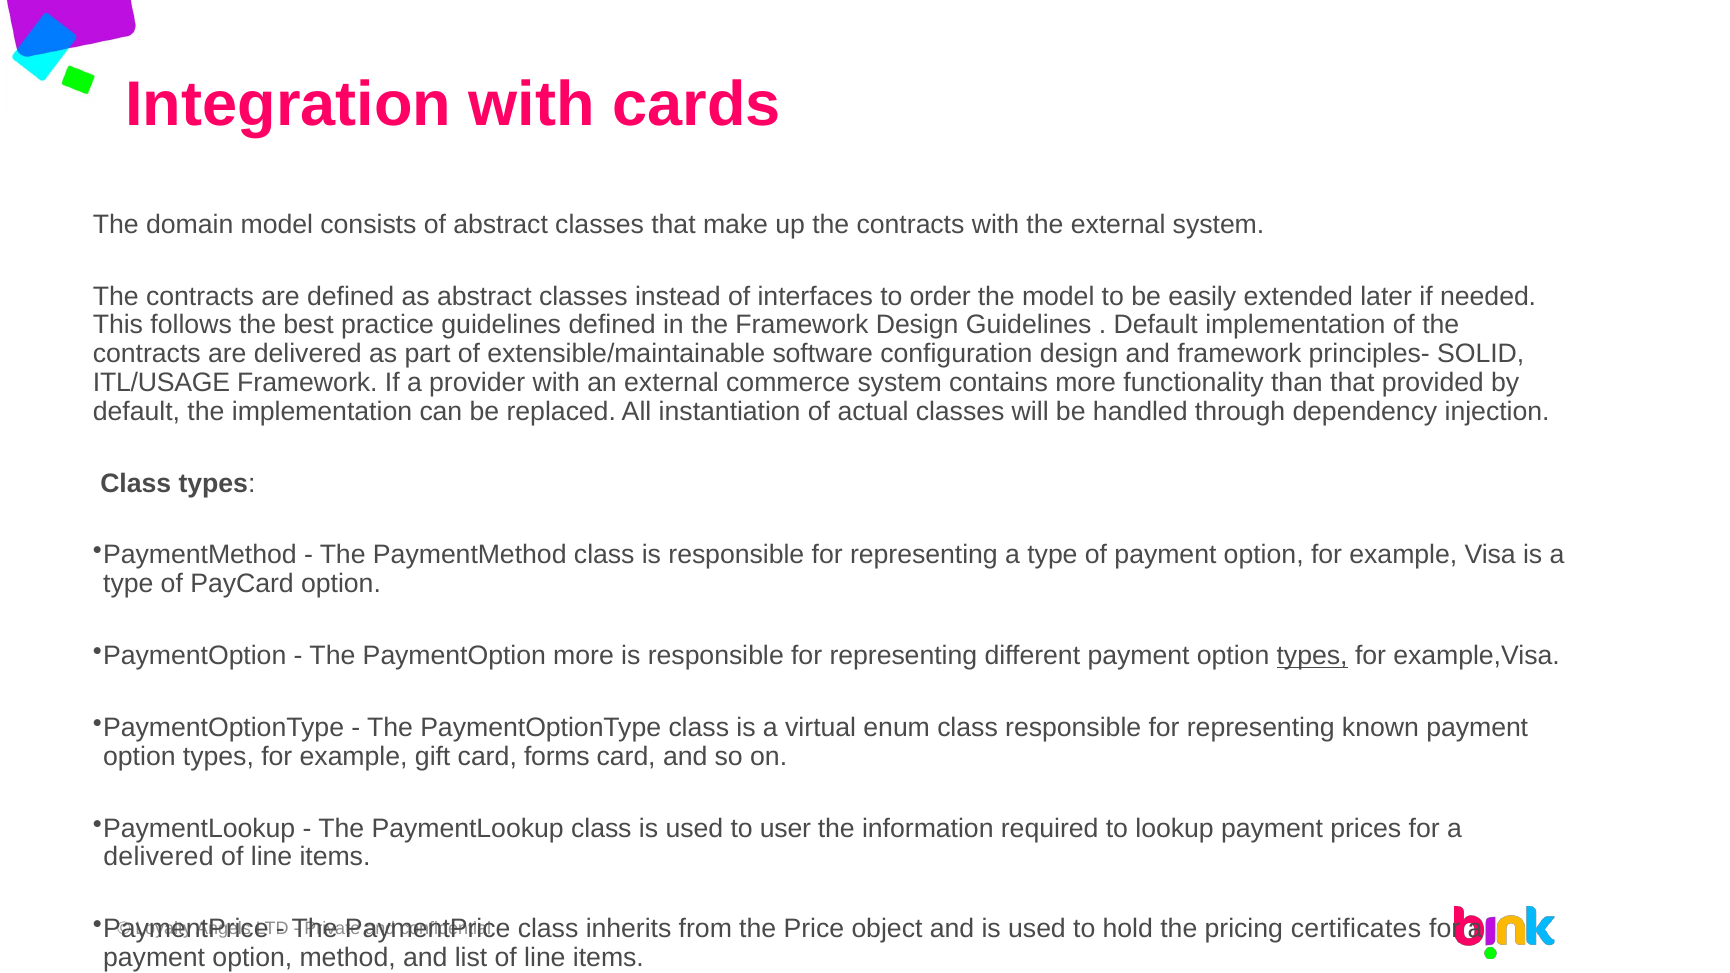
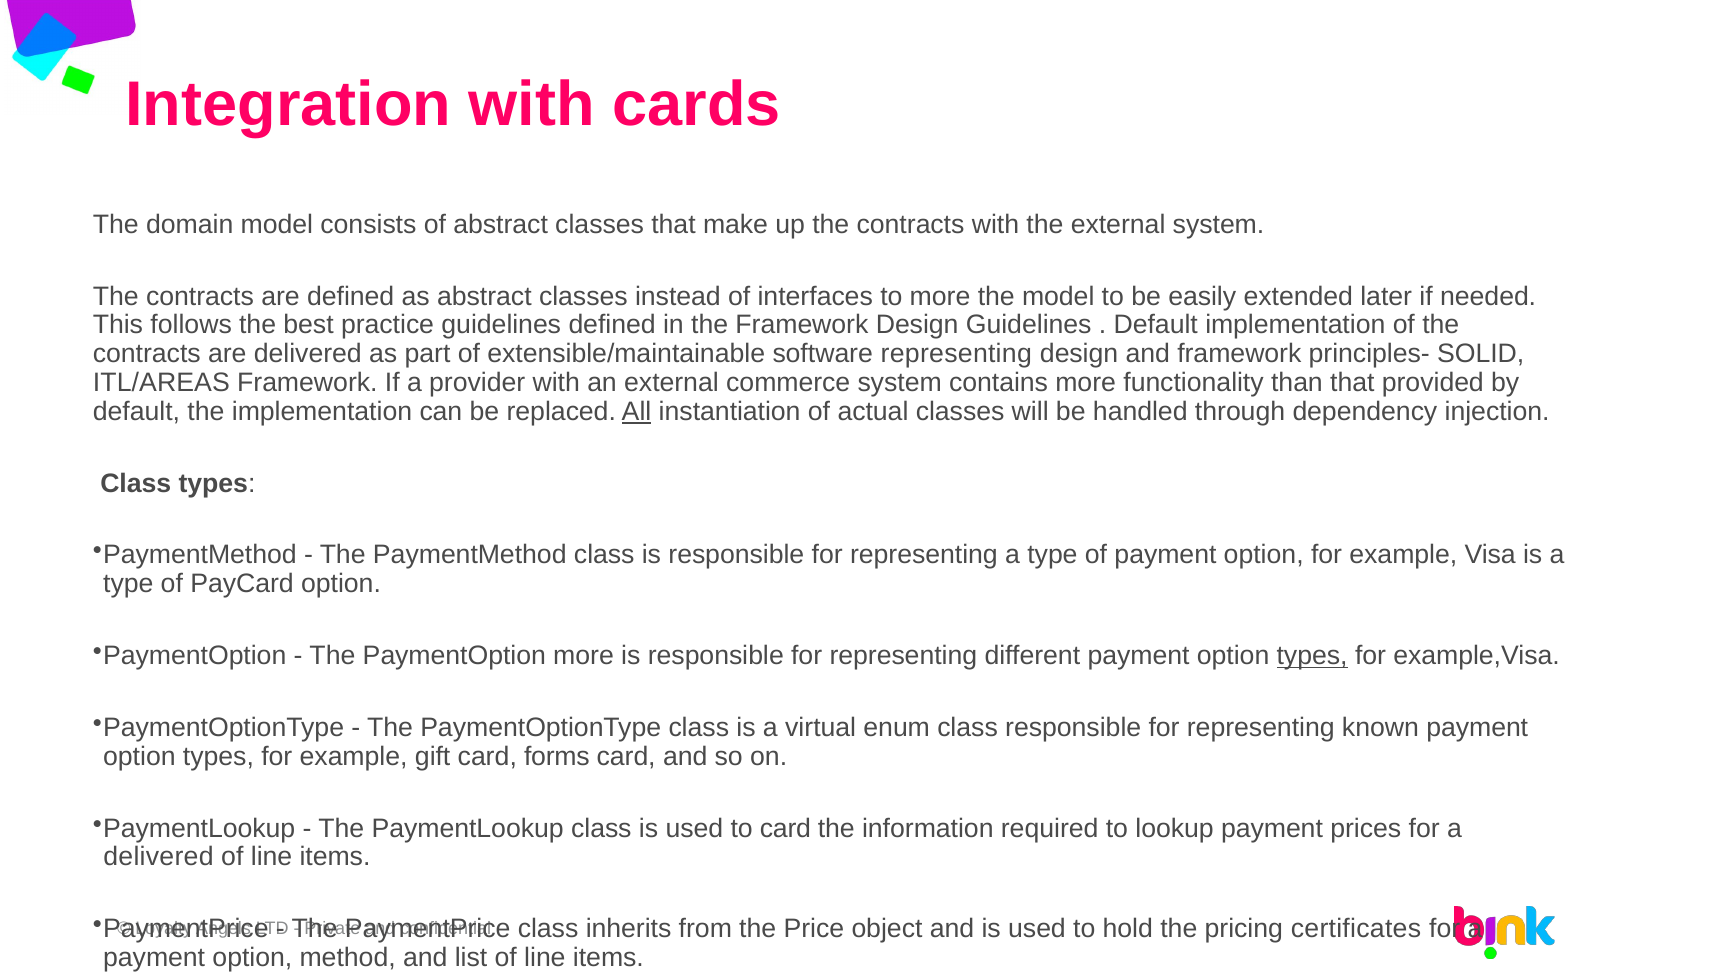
to order: order -> more (940, 296)
software configuration: configuration -> representing (956, 354)
ITL/USAGE: ITL/USAGE -> ITL/AREAS (161, 383)
All underline: none -> present (637, 411)
to user: user -> card (785, 829)
